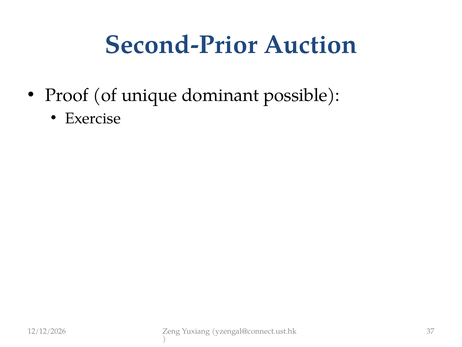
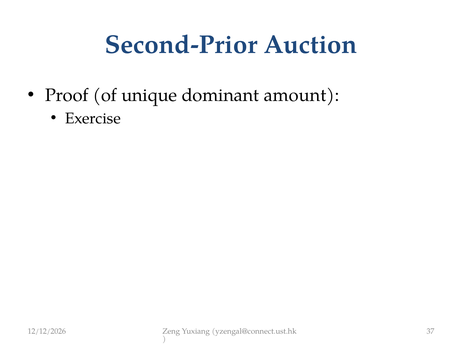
possible: possible -> amount (302, 95)
